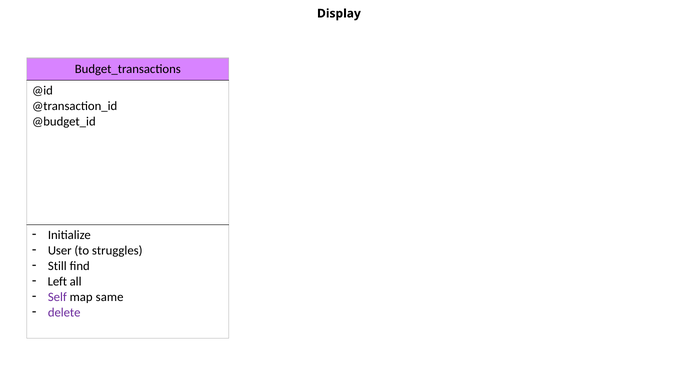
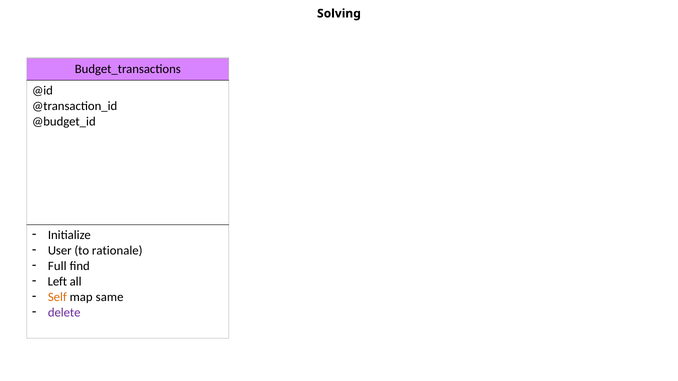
Display: Display -> Solving (339, 13)
struggles: struggles -> rationale (117, 251)
Still: Still -> Full (57, 266)
Self colour: purple -> orange (57, 297)
